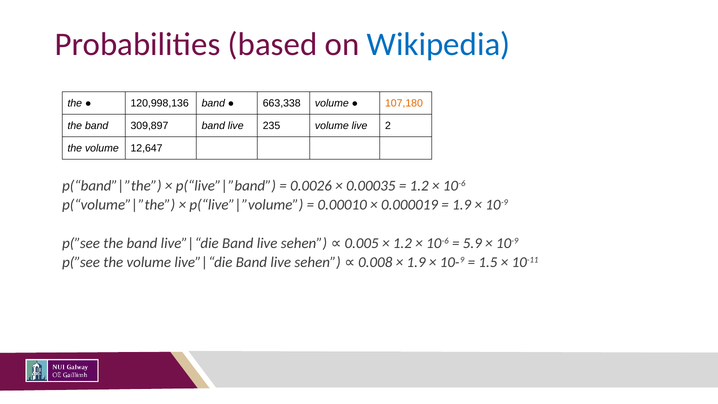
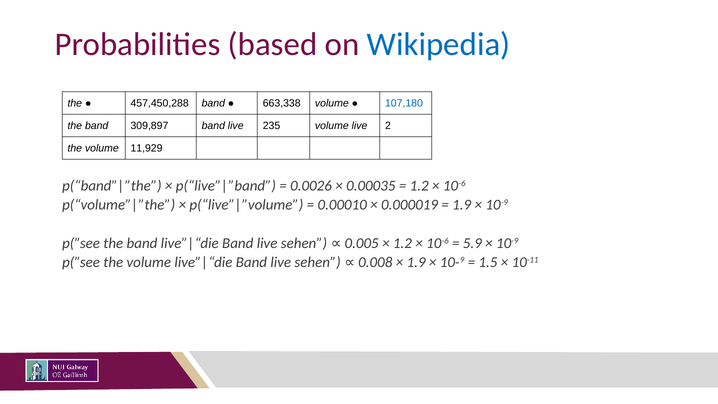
120,998,136: 120,998,136 -> 457,450,288 (160, 103)
107,180 colour: orange -> blue (404, 103)
12,647: 12,647 -> 11,929 (147, 148)
